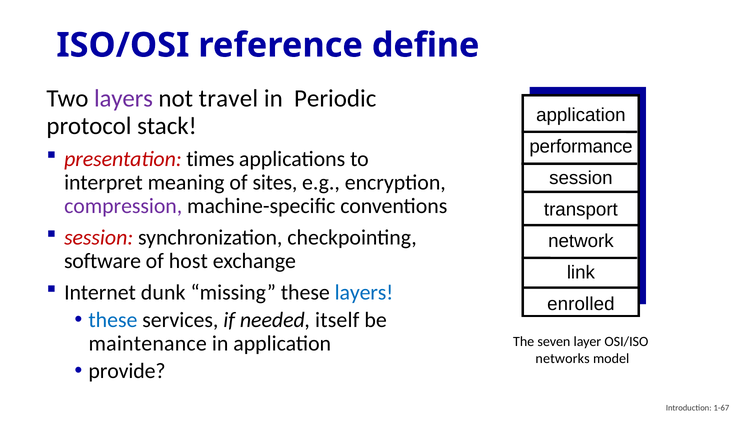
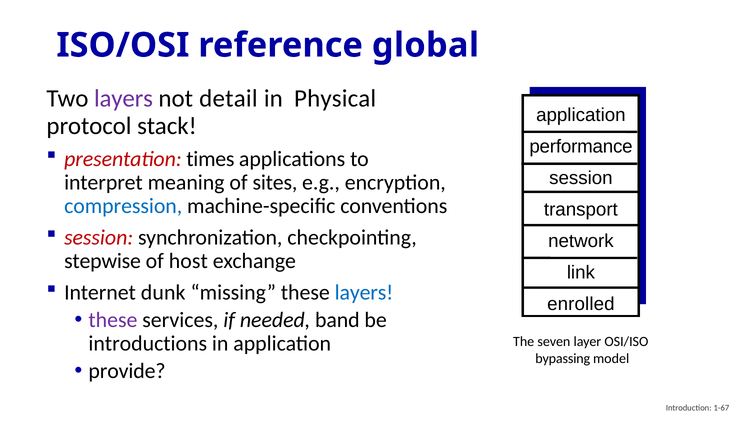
define: define -> global (425, 45)
travel: travel -> detail (228, 99)
Periodic: Periodic -> Physical (335, 99)
compression colour: purple -> blue (123, 206)
software: software -> stepwise (103, 261)
these colour: blue -> purple (113, 319)
itself: itself -> band (337, 319)
maintenance: maintenance -> introductions (148, 343)
networks: networks -> bypassing (563, 358)
